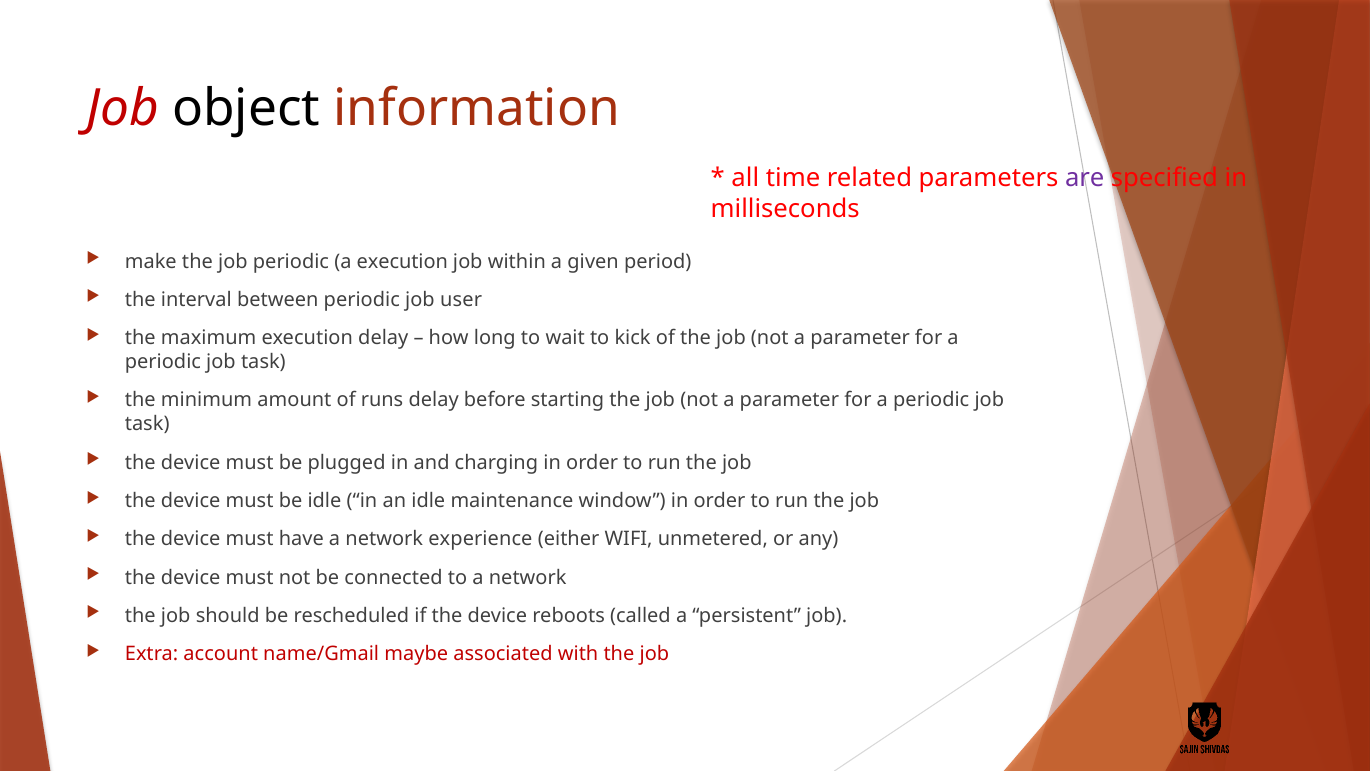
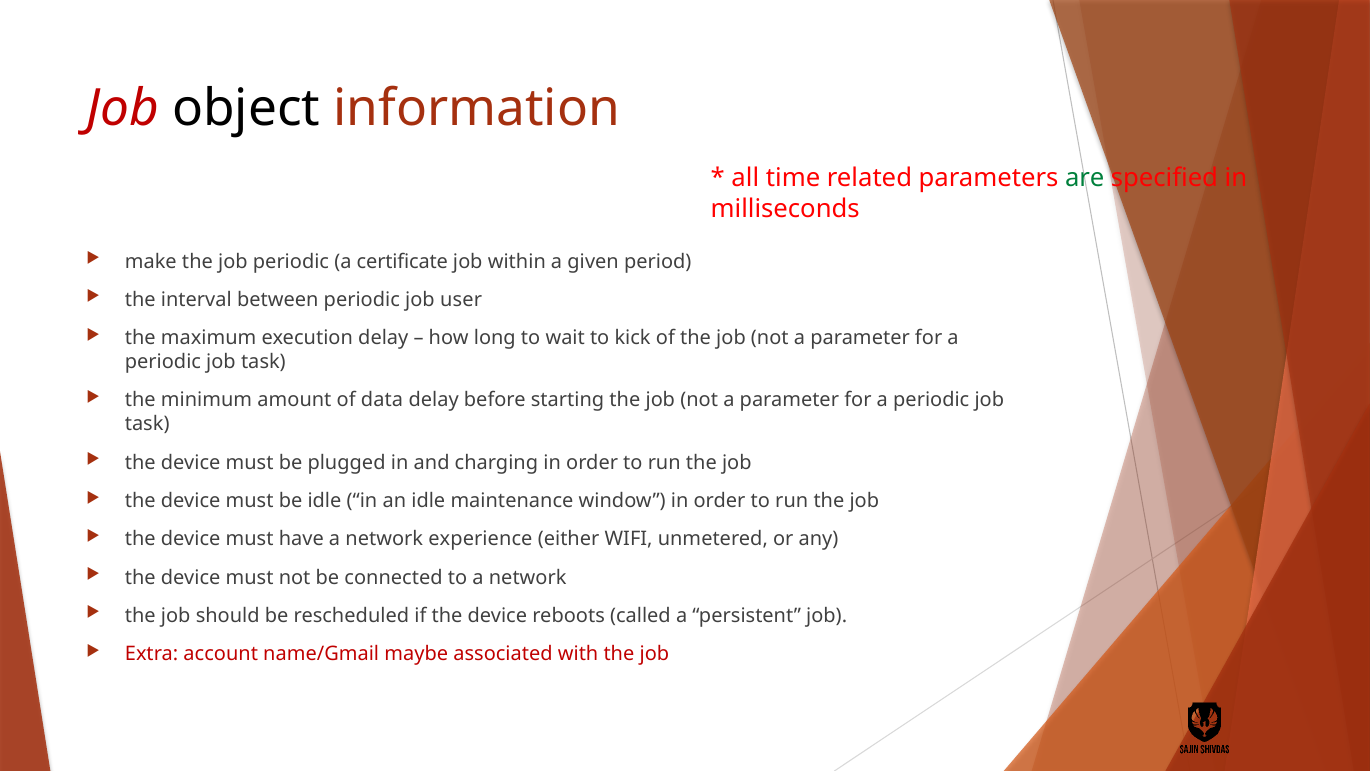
are colour: purple -> green (1085, 178)
a execution: execution -> certificate (402, 261)
runs: runs -> data (382, 400)
